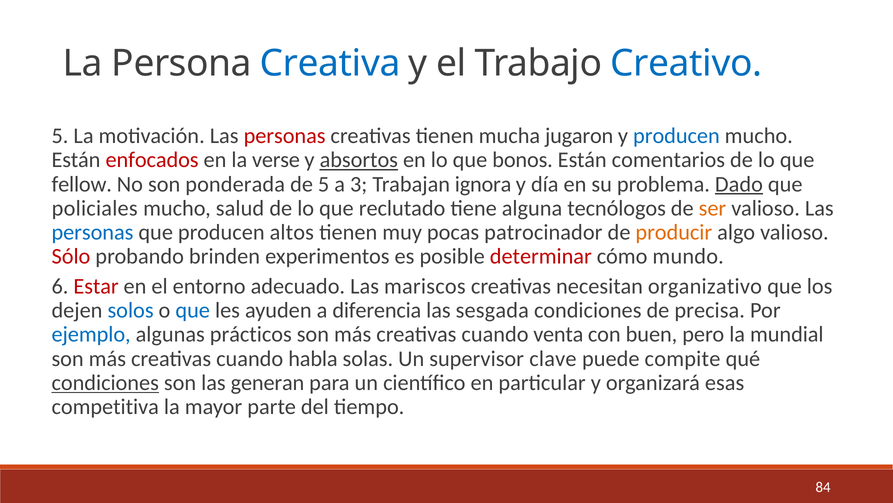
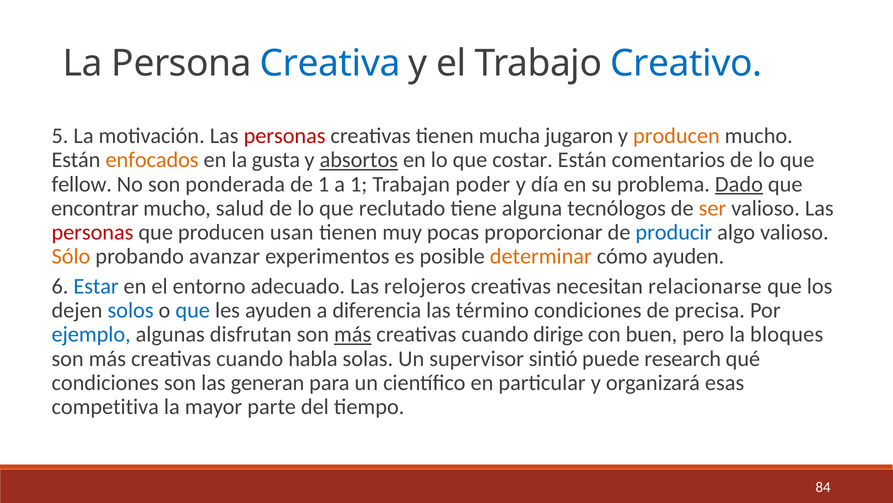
producen colour: blue -> orange (676, 136)
enfocados colour: red -> orange (152, 160)
verse: verse -> gusta (276, 160)
bonos: bonos -> costar (523, 160)
de 5: 5 -> 1 (324, 184)
a 3: 3 -> 1 (359, 184)
ignora: ignora -> poder (483, 184)
policiales: policiales -> encontrar (95, 208)
personas colour: blue -> red (92, 232)
altos: altos -> usan (292, 232)
patrocinador: patrocinador -> proporcionar (543, 232)
producir colour: orange -> blue (674, 232)
Sólo colour: red -> orange (71, 256)
brinden: brinden -> avanzar (224, 256)
determinar colour: red -> orange (541, 256)
cómo mundo: mundo -> ayuden (688, 256)
Estar colour: red -> blue (96, 286)
mariscos: mariscos -> relojeros (425, 286)
organizativo: organizativo -> relacionarse (705, 286)
sesgada: sesgada -> término (492, 310)
prácticos: prácticos -> disfrutan (251, 334)
más underline: none -> present (353, 334)
venta: venta -> dirige (558, 334)
mundial: mundial -> bloques (787, 334)
clave: clave -> sintió (553, 358)
compite: compite -> research (683, 358)
condiciones underline: present -> none (105, 382)
